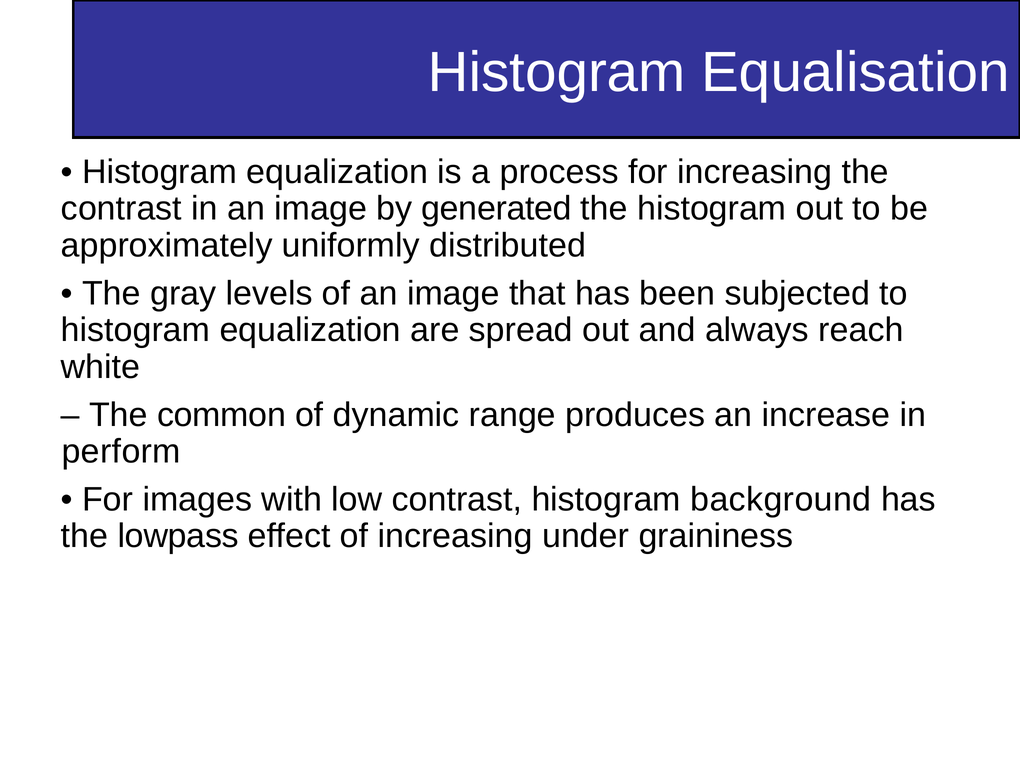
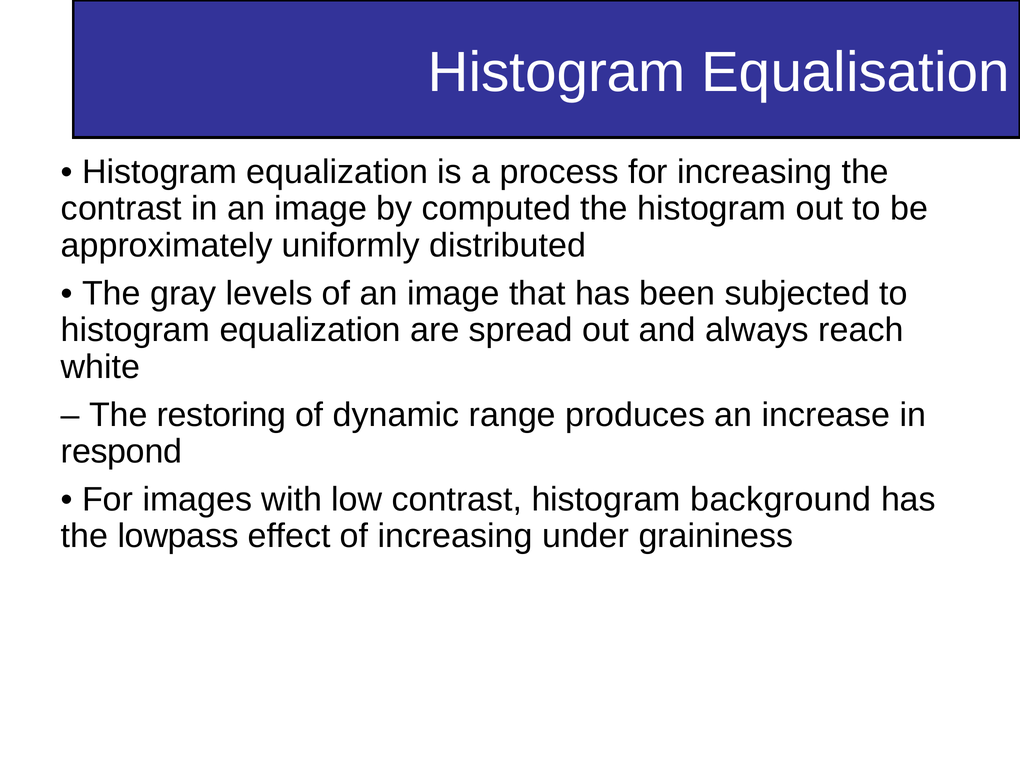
generated: generated -> computed (496, 209)
common: common -> restoring (222, 415)
perform: perform -> respond (122, 452)
